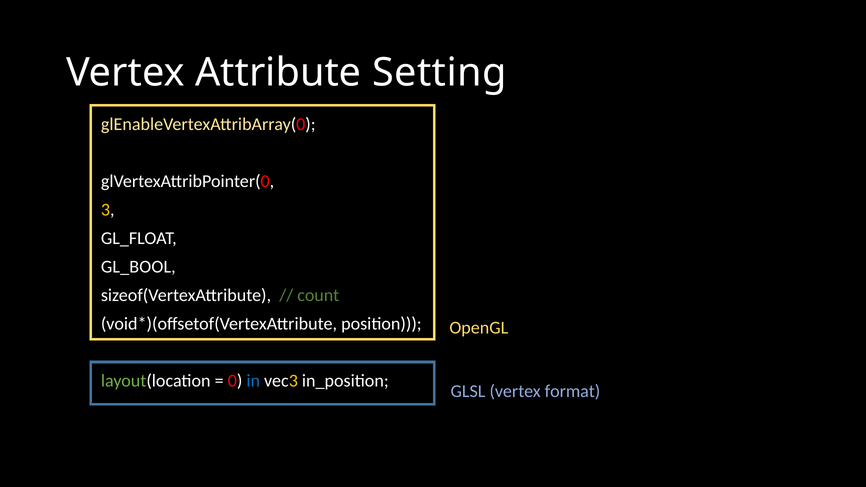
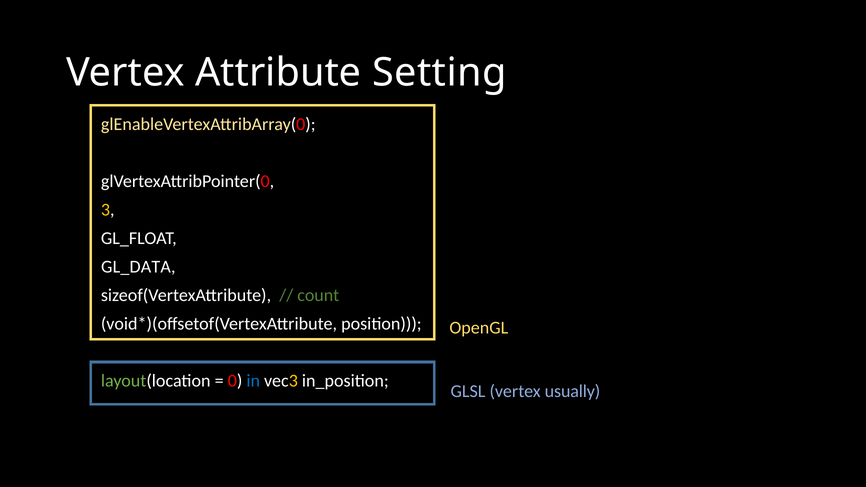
GL_BOOL: GL_BOOL -> GL_DATA (138, 267)
format: format -> usually (573, 391)
